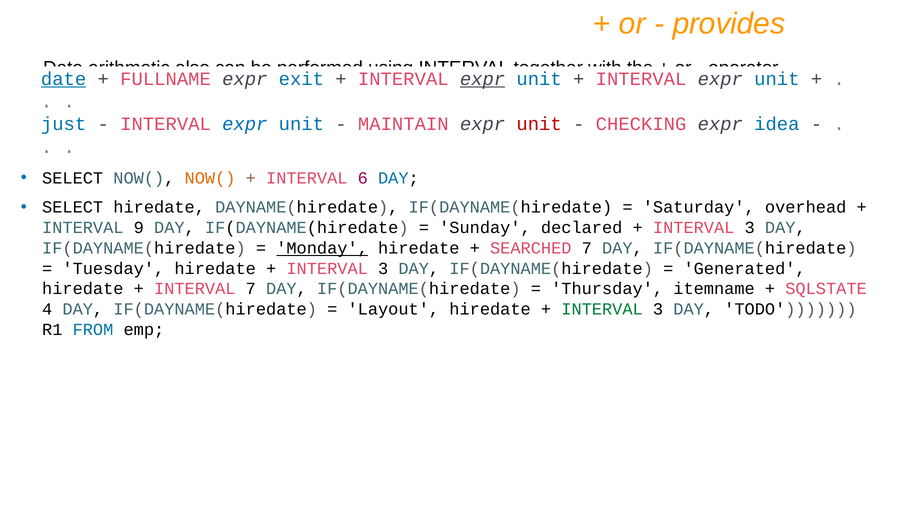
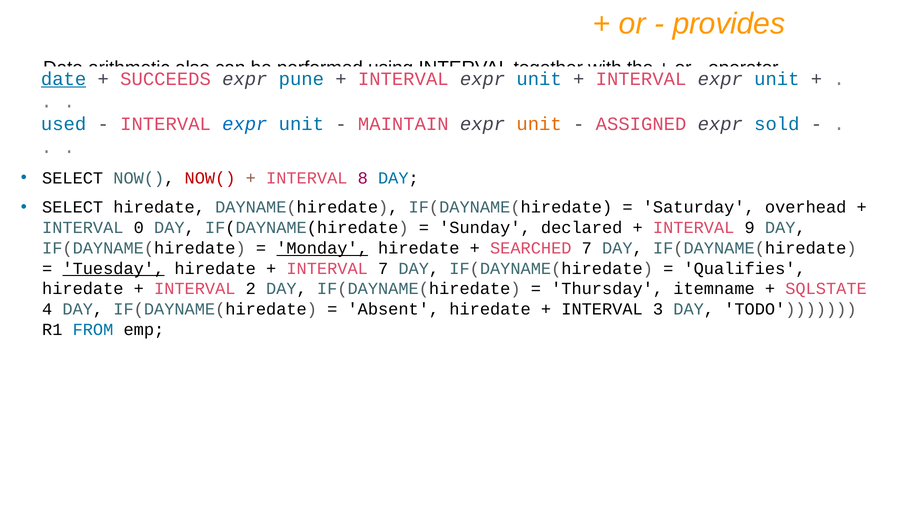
FULLNAME: FULLNAME -> SUCCEEDS (166, 79)
exit: exit -> pune (301, 79)
expr underline: present -> none (483, 79)
just: just -> used (64, 124)
unit colour: red -> orange (539, 124)
CHECKING: CHECKING -> ASSIGNED (641, 124)
idea: idea -> sold (777, 124)
NOW( colour: orange -> red (210, 178)
6: 6 -> 8 (363, 178)
9: 9 -> 0 (139, 228)
3: 3 -> 9 (750, 228)
Tuesday underline: none -> present (113, 268)
3: 3 -> 7 (383, 268)
Generated: Generated -> Qualifies (745, 268)
INTERVAL 7: 7 -> 2 (251, 289)
Layout: Layout -> Absent (393, 309)
INTERVAL colour: green -> black (602, 309)
